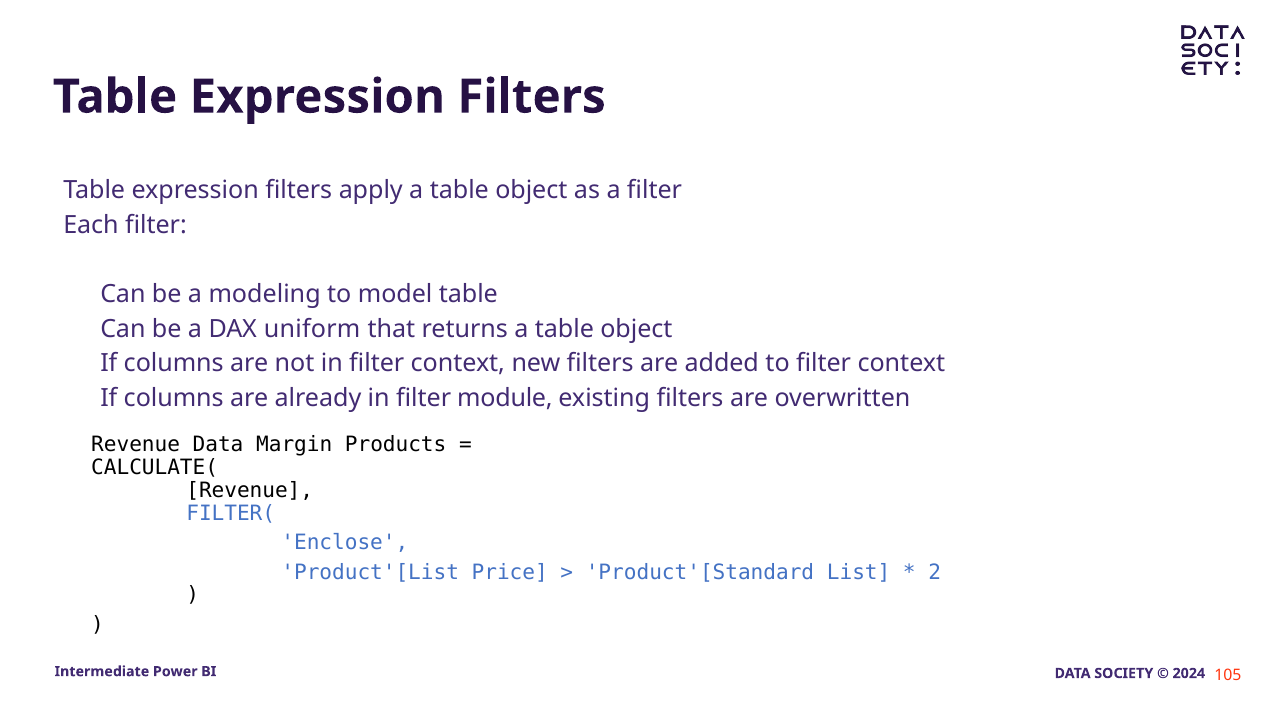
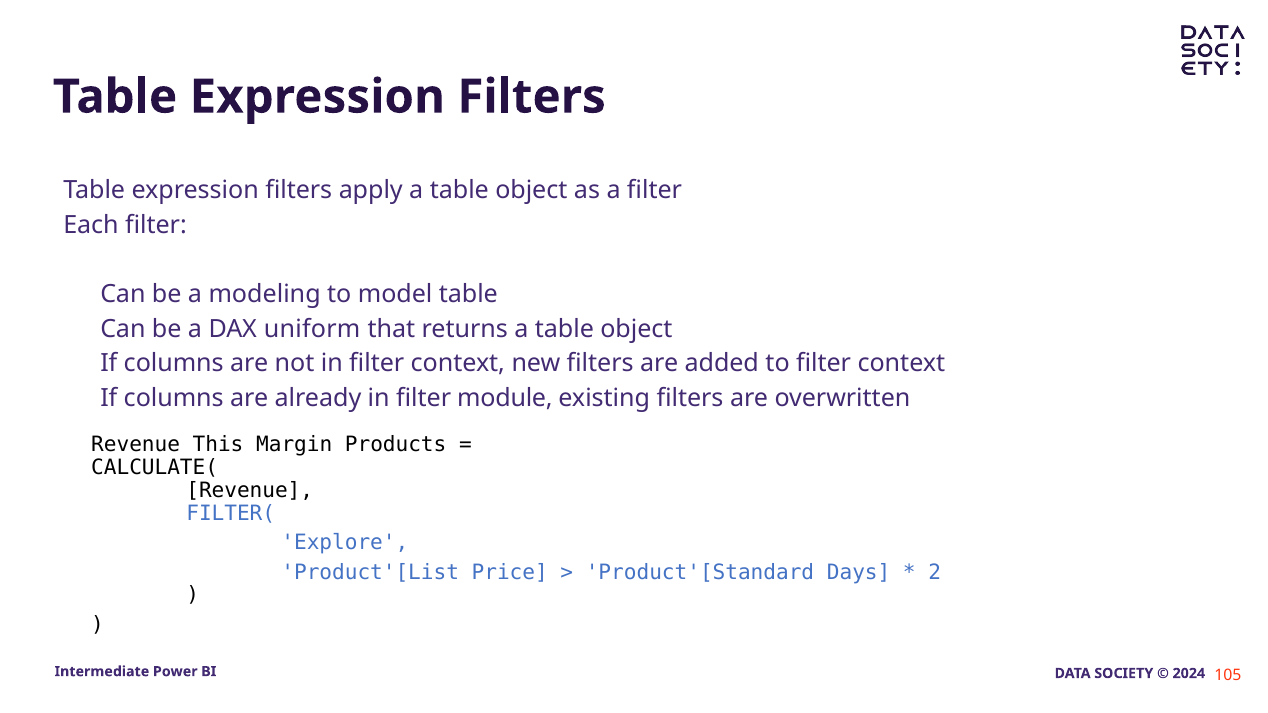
Revenue Data: Data -> This (218, 445)
Enclose: Enclose -> Explore (345, 543)
List: List -> Days (859, 572)
